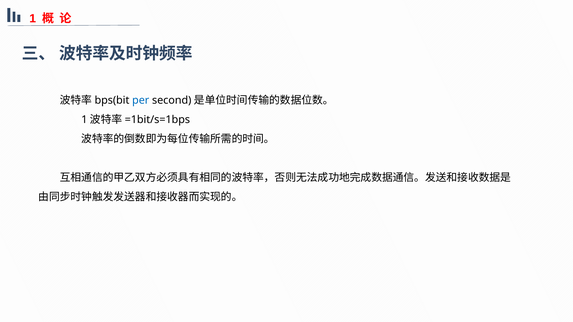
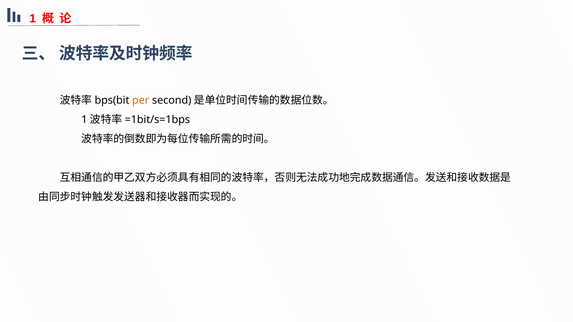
per colour: blue -> orange (141, 100)
